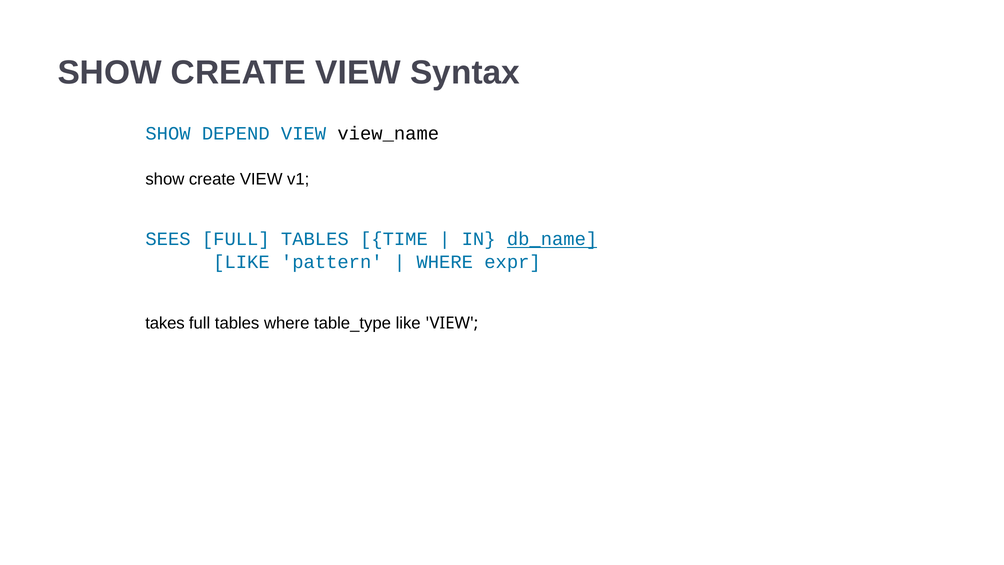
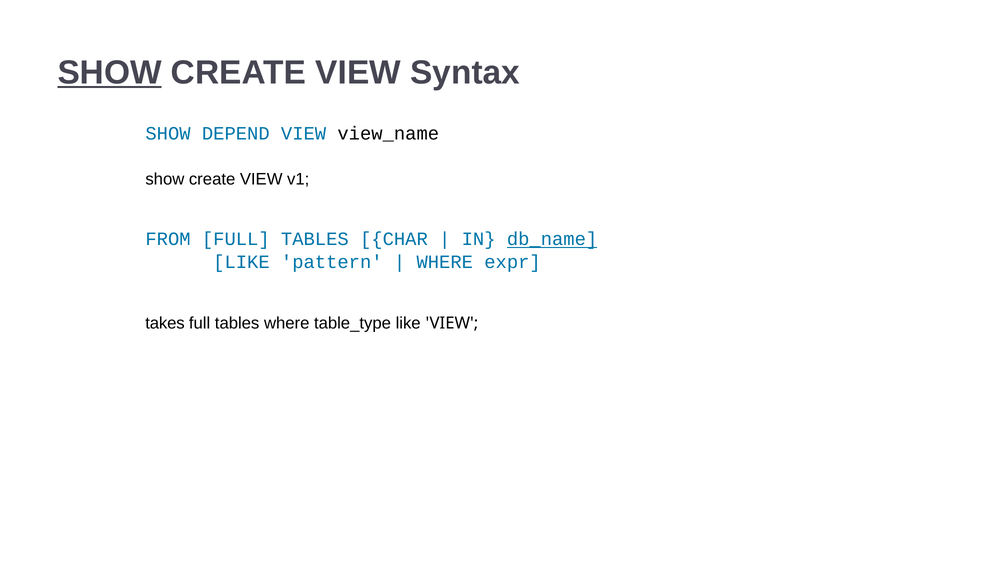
SHOW underline: none -> present (110, 73)
SEES: SEES -> FROM (168, 239)
TIME: TIME -> CHAR (394, 239)
